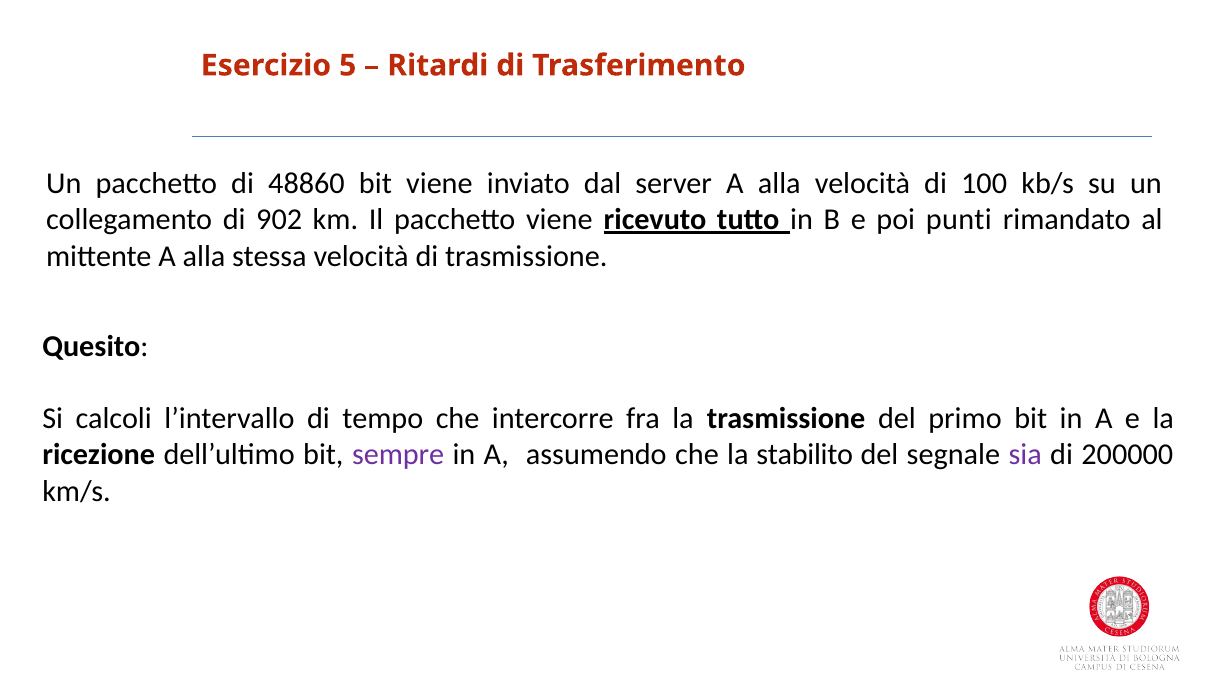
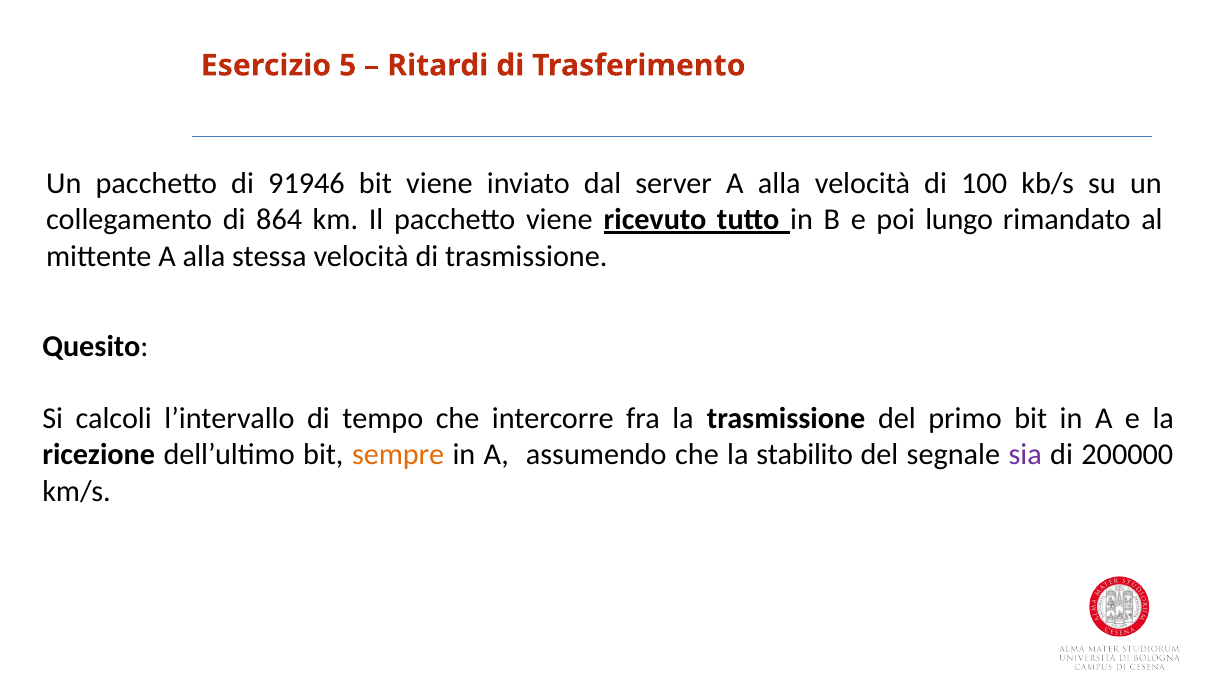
48860: 48860 -> 91946 (306, 184)
902: 902 -> 864 (279, 220)
punti: punti -> lungo (959, 220)
sempre colour: purple -> orange (398, 455)
